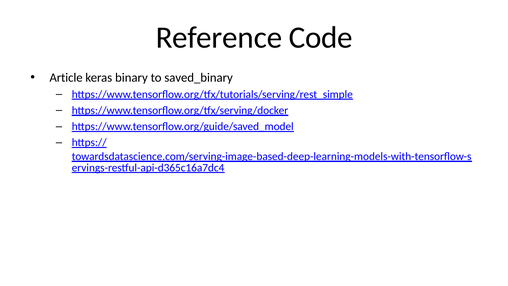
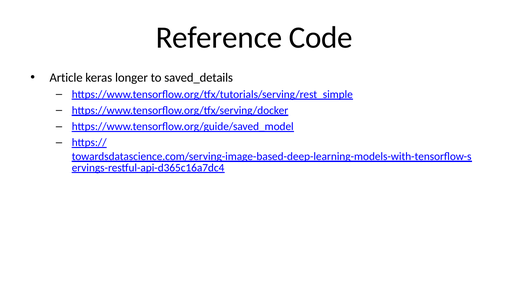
binary: binary -> longer (131, 78)
saved_binary: saved_binary -> saved_details (199, 78)
